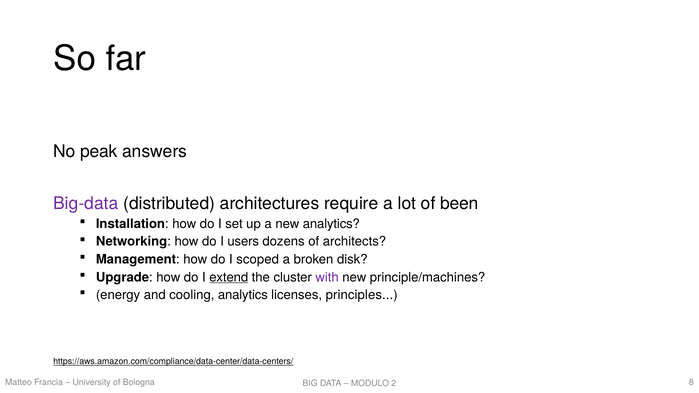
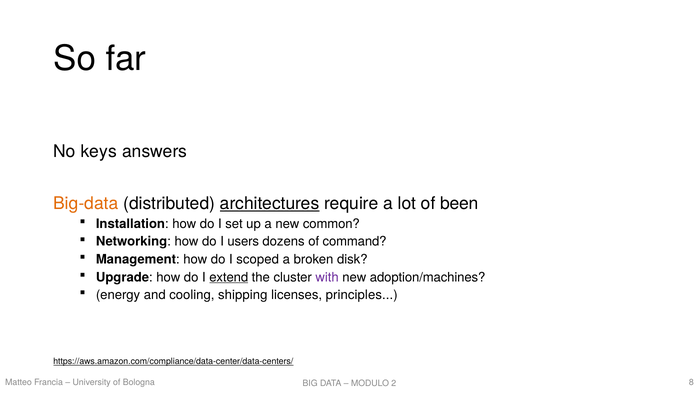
peak: peak -> keys (99, 152)
Big-data colour: purple -> orange (86, 204)
architectures underline: none -> present (270, 204)
new analytics: analytics -> common (331, 224)
architects: architects -> command (355, 242)
principle/machines: principle/machines -> adoption/machines (428, 277)
cooling analytics: analytics -> shipping (243, 295)
